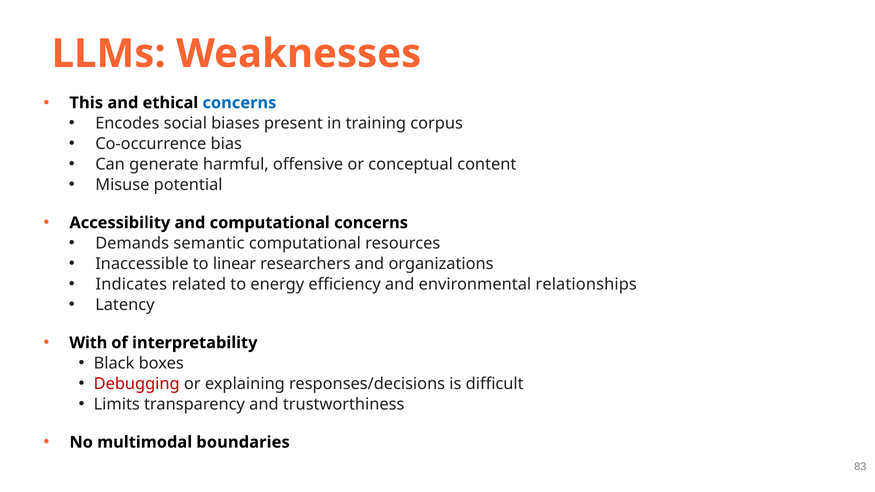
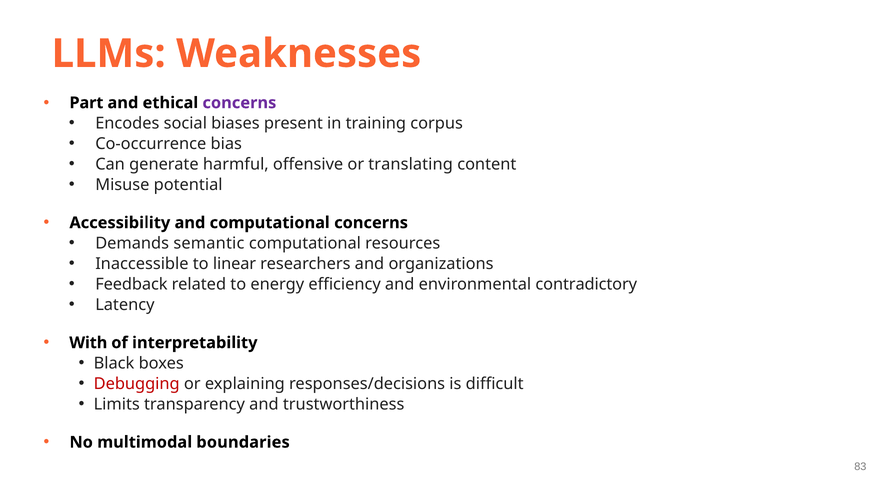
This: This -> Part (86, 103)
concerns colour: blue -> purple (239, 103)
conceptual: conceptual -> translating (411, 164)
Indicates: Indicates -> Feedback (131, 284)
relationships: relationships -> contradictory (586, 284)
